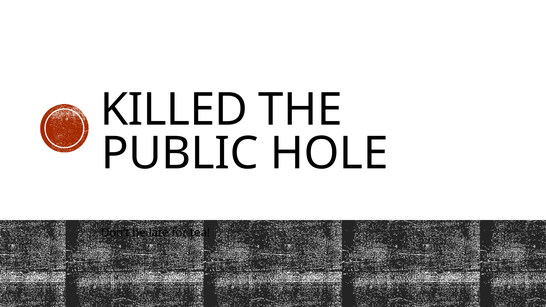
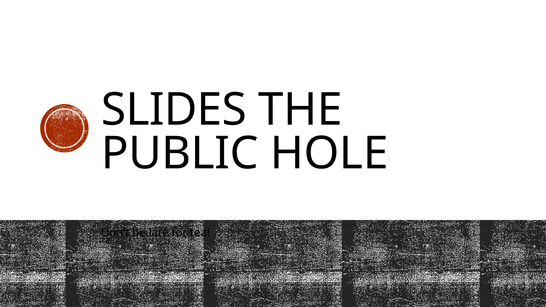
KILLED: KILLED -> SLIDES (174, 110)
